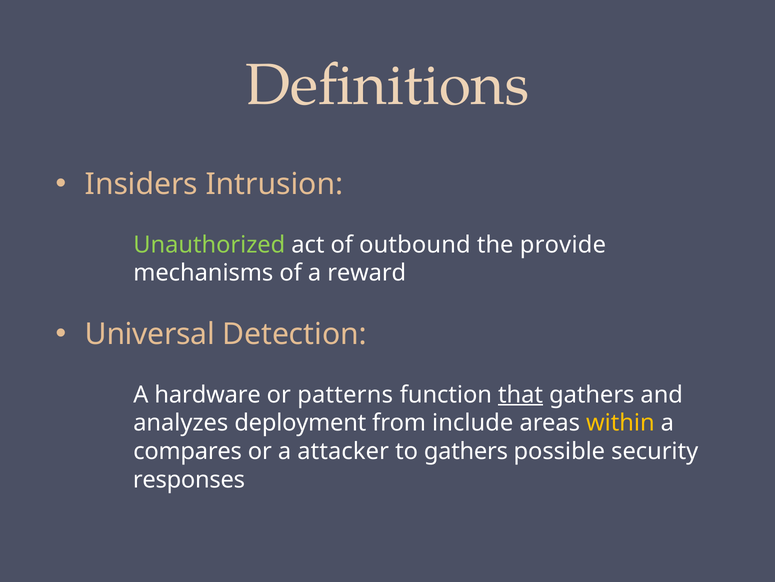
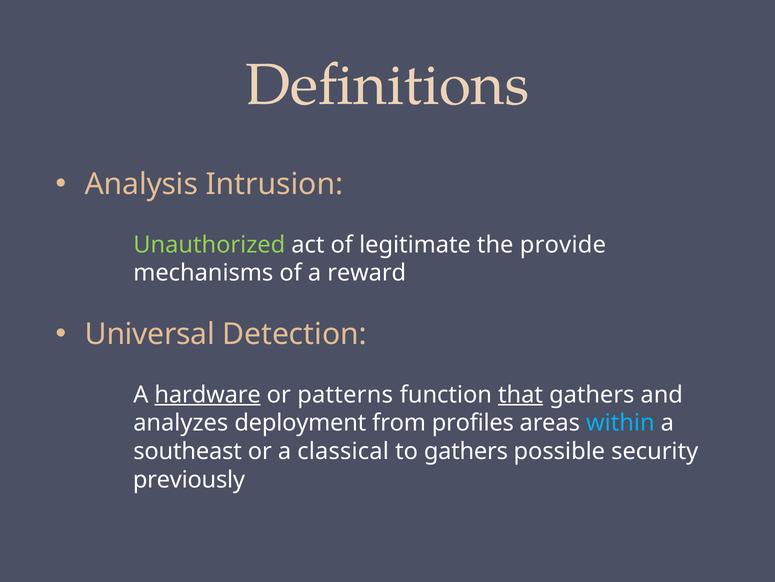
Insiders: Insiders -> Analysis (141, 184)
outbound: outbound -> legitimate (415, 244)
hardware underline: none -> present (208, 394)
include: include -> profiles (473, 423)
within colour: yellow -> light blue (620, 423)
compares: compares -> southeast (188, 451)
attacker: attacker -> classical (343, 451)
responses: responses -> previously (189, 479)
